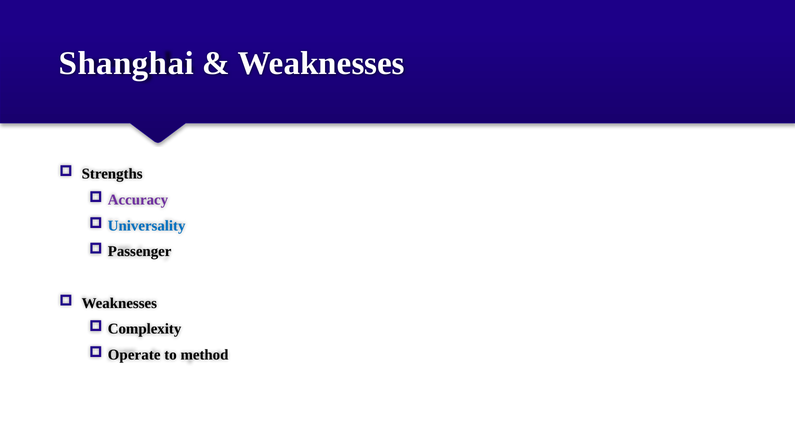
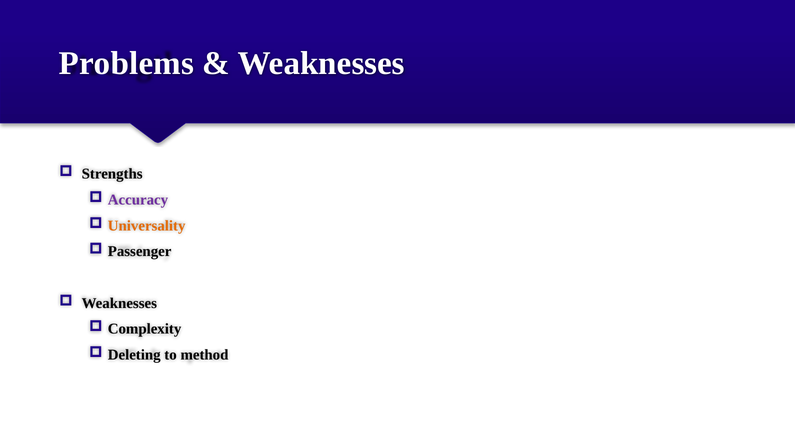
Shanghai: Shanghai -> Problems (126, 63)
Universality colour: blue -> orange (147, 226)
Operate: Operate -> Deleting (134, 355)
